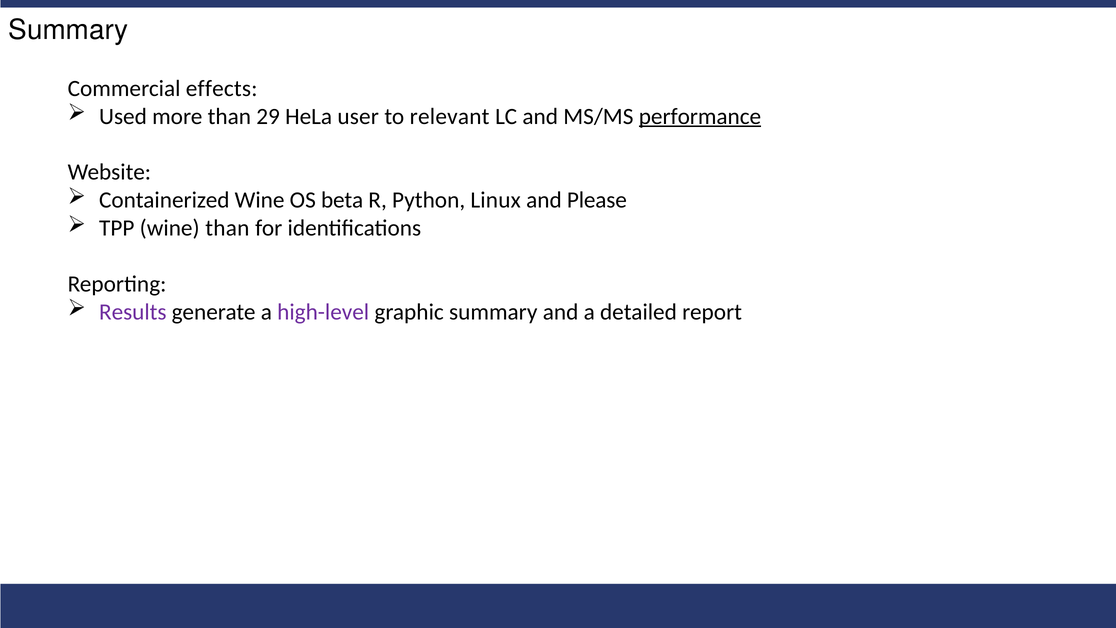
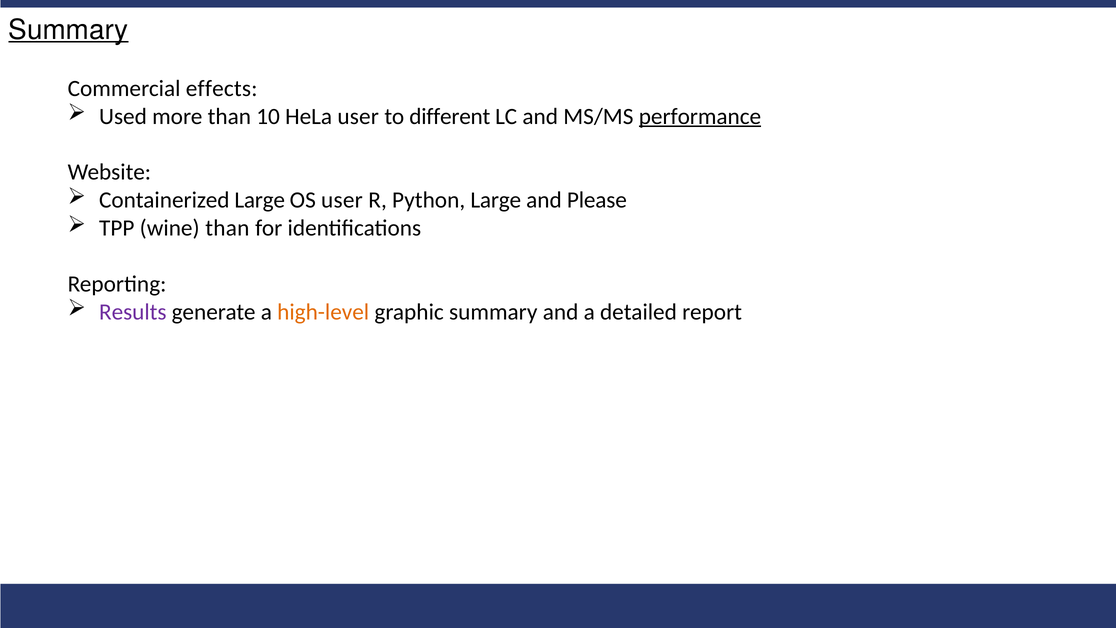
Summary underline: none -> present (68, 30)
29: 29 -> 10 (268, 116)
relevant: relevant -> different (450, 116)
Containerized Wine: Wine -> Large (260, 200)
OS beta: beta -> user (342, 200)
Python Linux: Linux -> Large (496, 200)
high-level colour: purple -> orange (323, 312)
